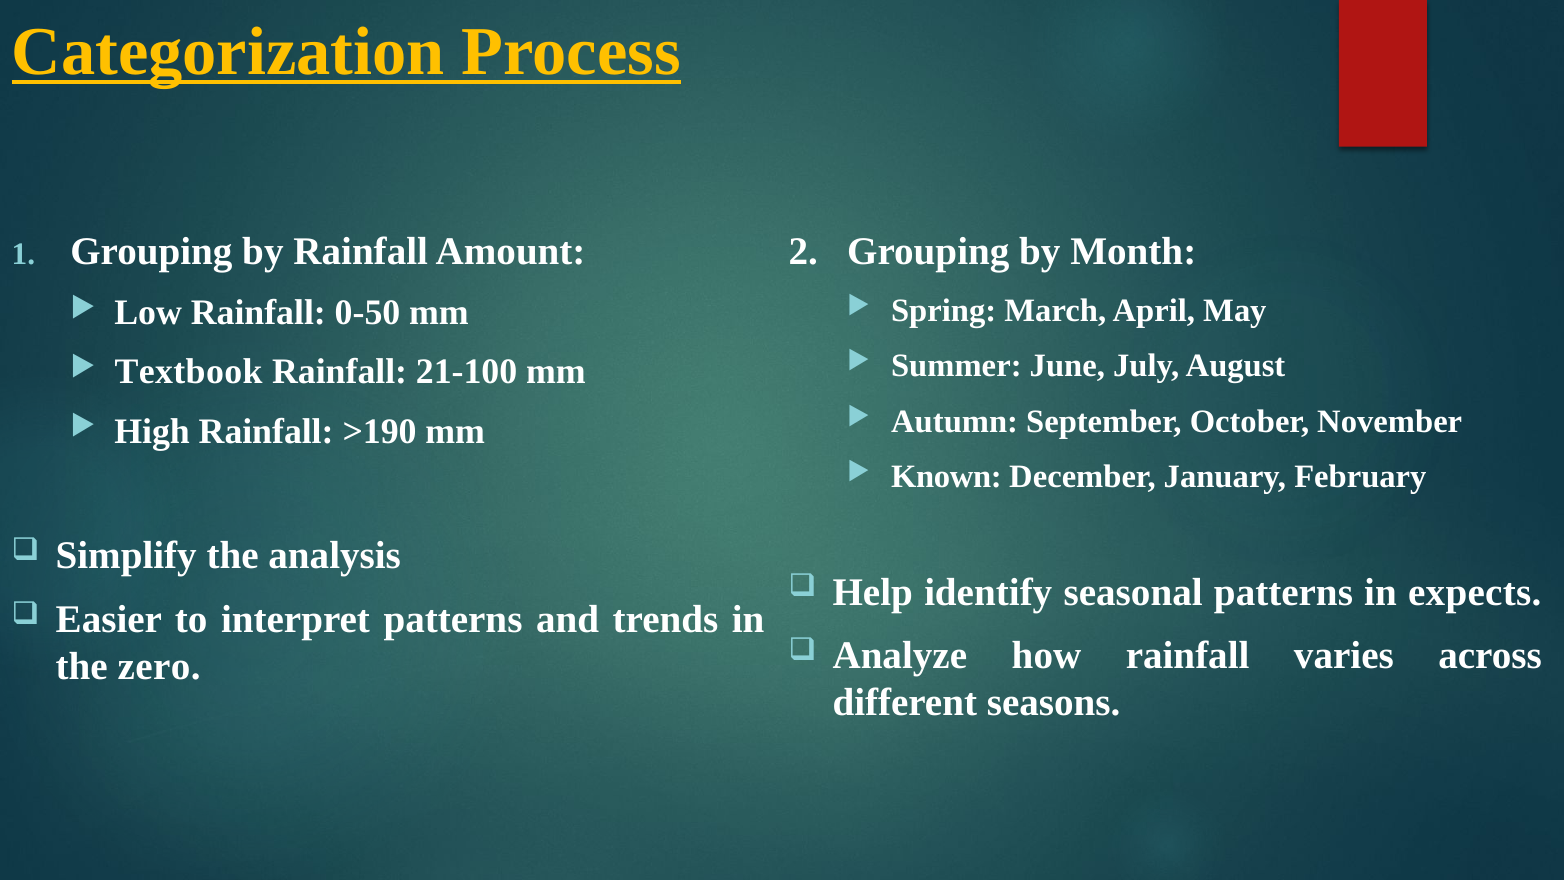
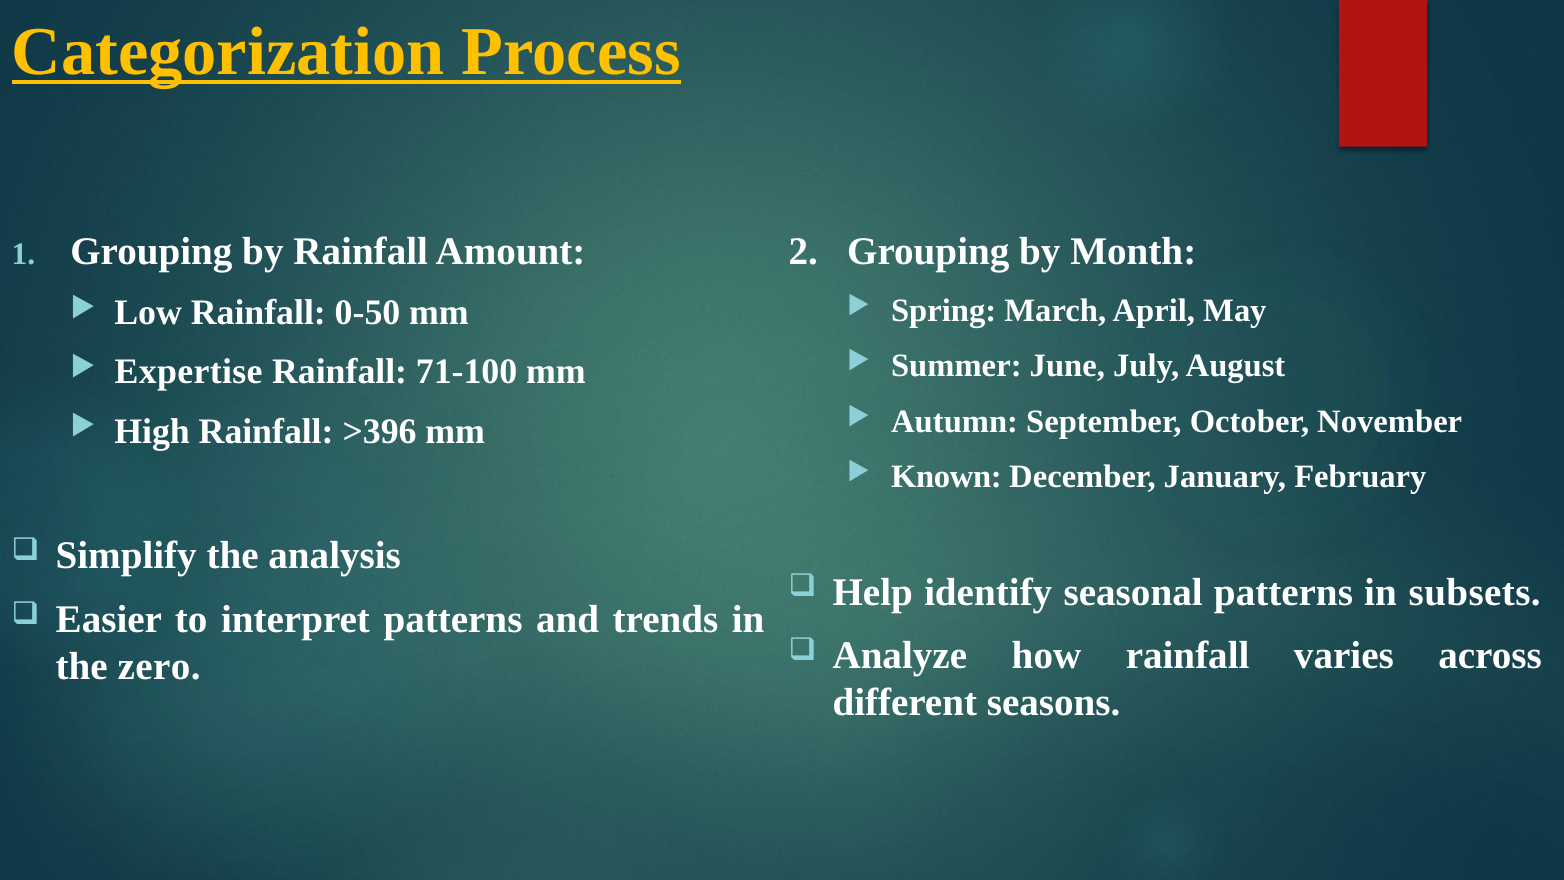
Textbook: Textbook -> Expertise (189, 372)
21-100: 21-100 -> 71-100 (467, 372)
>190: >190 -> >396 (380, 431)
expects: expects -> subsets (1475, 592)
